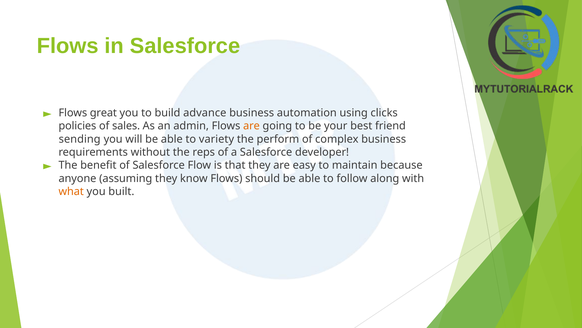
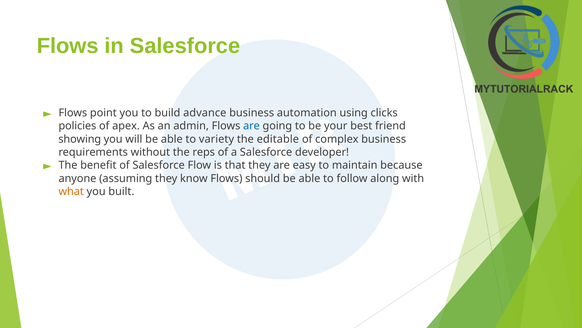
great: great -> point (103, 113)
sales: sales -> apex (126, 126)
are colour: orange -> blue (251, 126)
sending: sending -> showing (80, 139)
perform: perform -> editable (278, 139)
